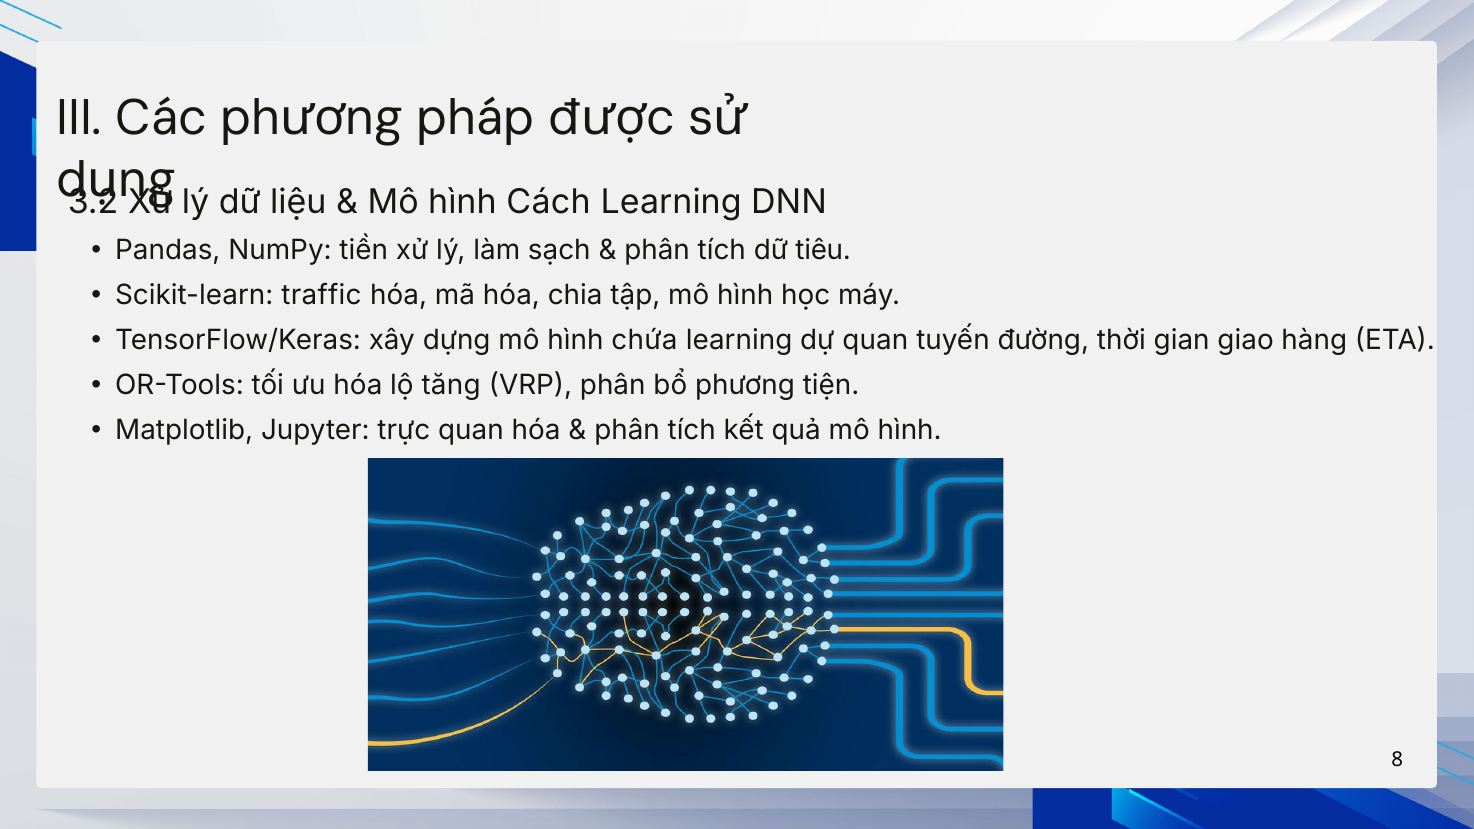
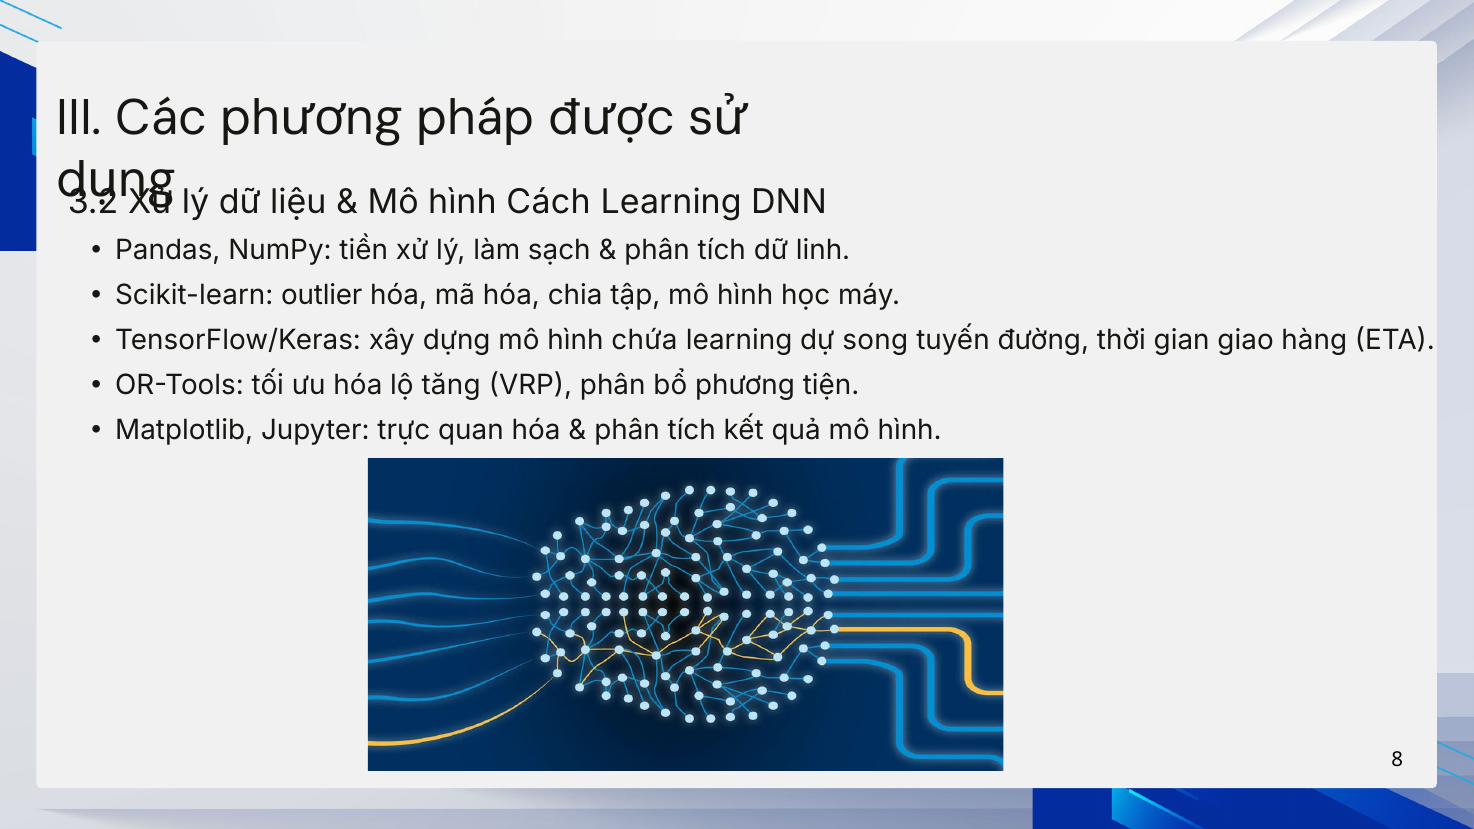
tiêu: tiêu -> linh (823, 251)
traffic: traffic -> outlier (322, 296)
dự quan: quan -> song (875, 341)
